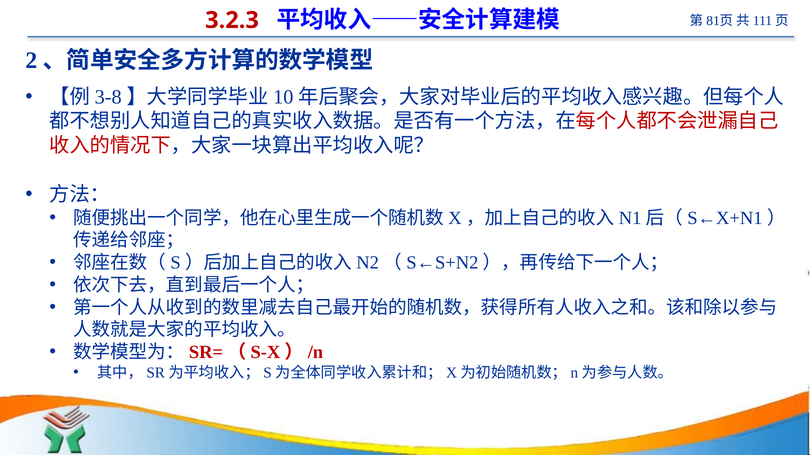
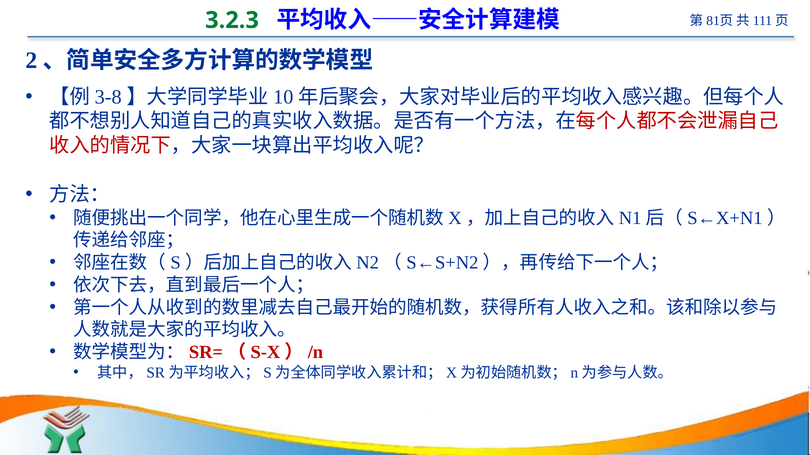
3.2.3 colour: red -> green (232, 20)
